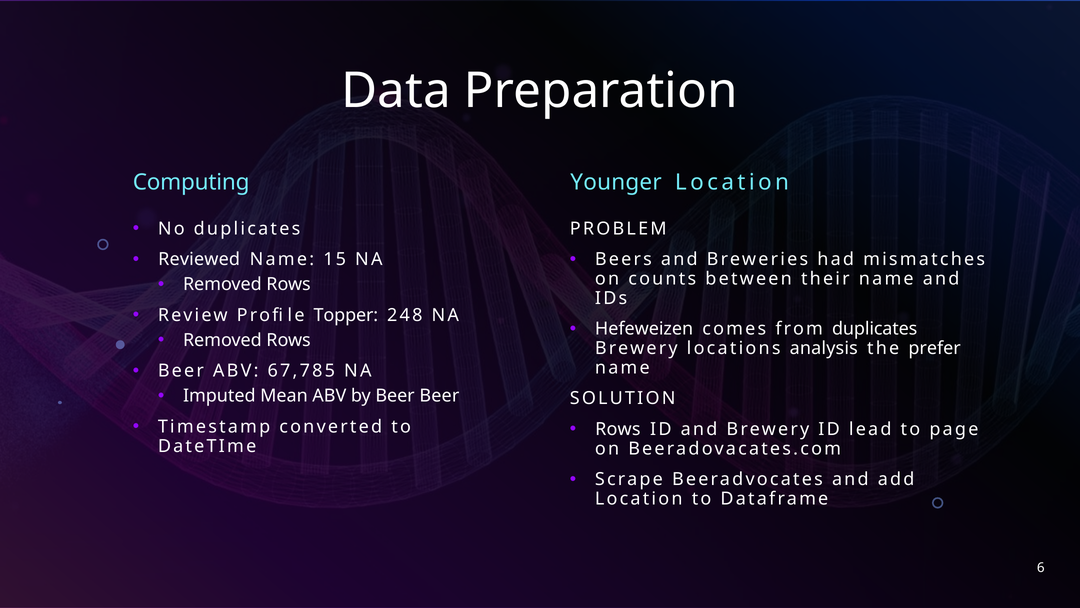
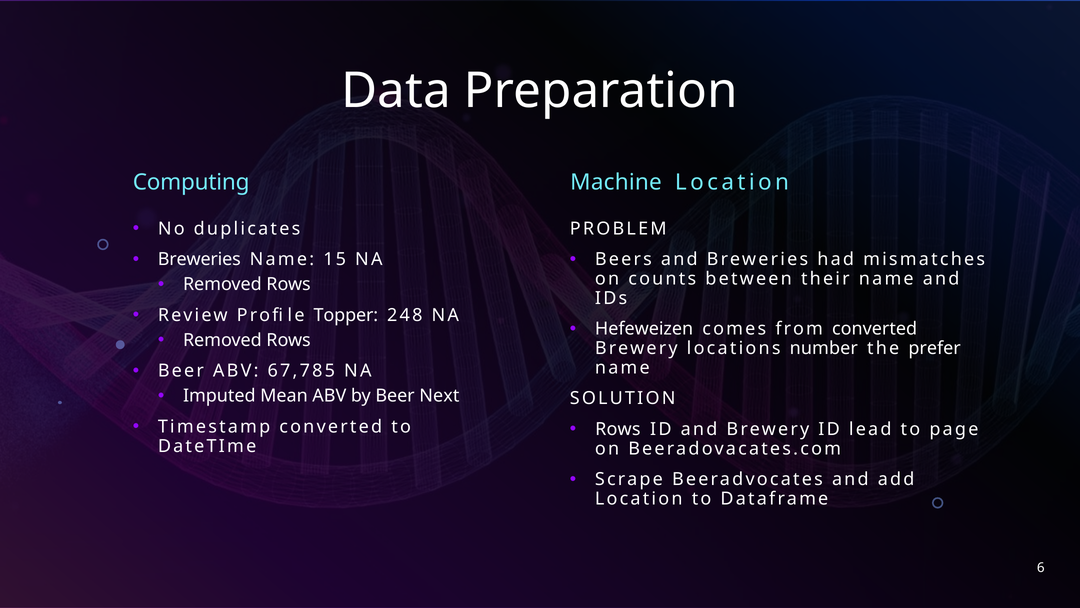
Younger: Younger -> Machine (616, 182)
Reviewed: Reviewed -> Breweries (199, 259)
from duplicates: duplicates -> converted (875, 329)
analysis: analysis -> number (824, 348)
Beer Beer: Beer -> Next (439, 396)
